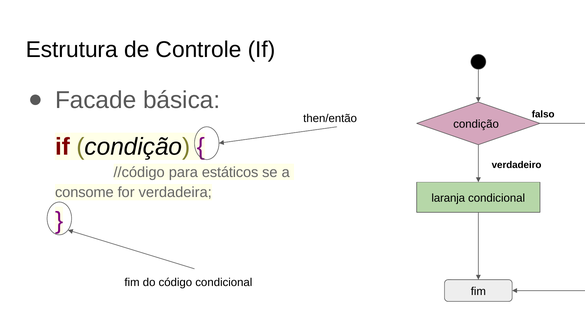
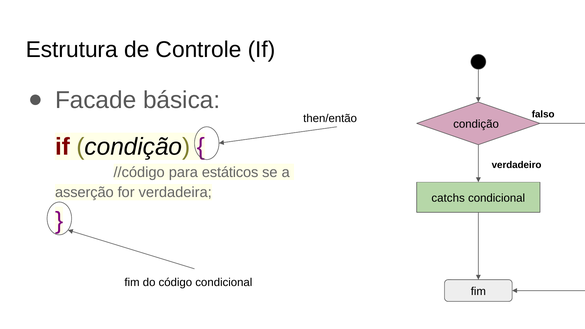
consome: consome -> asserção (84, 192)
laranja: laranja -> catchs (448, 198)
